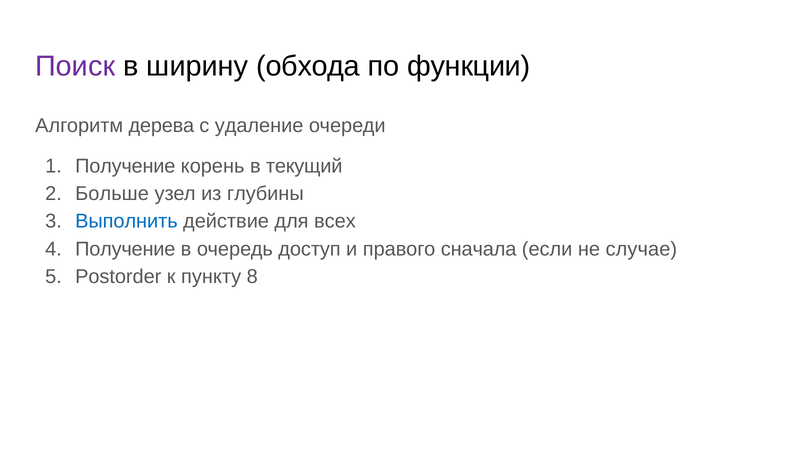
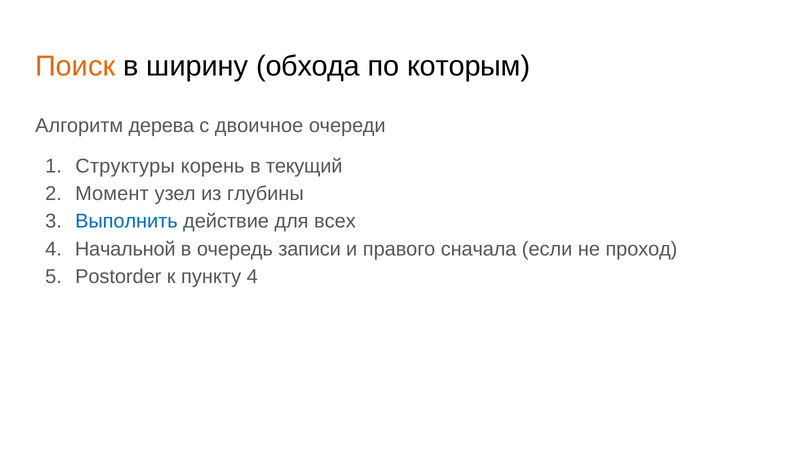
Поиск colour: purple -> orange (75, 66)
функции: функции -> которым (469, 66)
удаление: удаление -> двоичное (259, 126)
Получение: Получение -> Структуры (125, 167)
Больше: Больше -> Момент (112, 194)
Получение: Получение -> Начальной (125, 249)
доступ: доступ -> записи (310, 249)
случае: случае -> проход (641, 249)
пункту 8: 8 -> 4 (252, 277)
